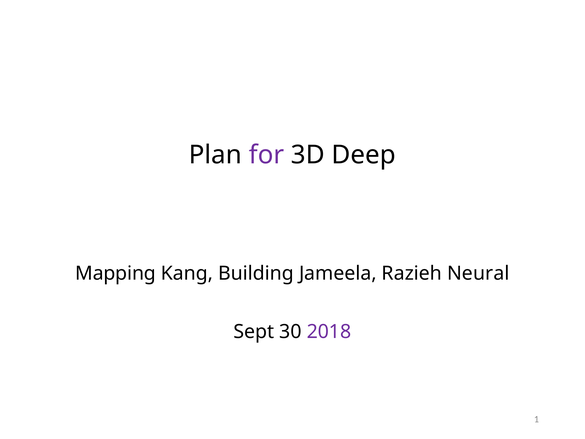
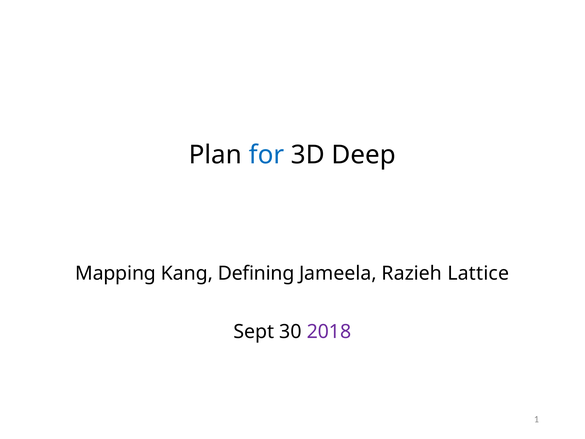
for colour: purple -> blue (266, 155)
Building: Building -> Defining (256, 273)
Neural: Neural -> Lattice (478, 273)
